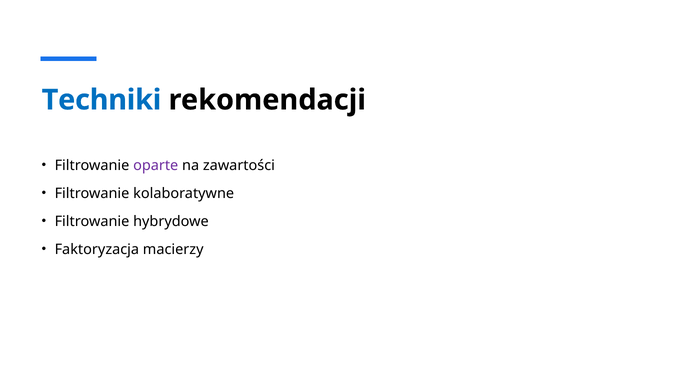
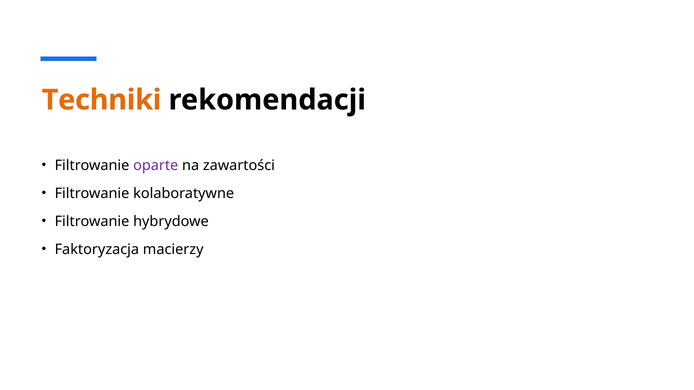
Techniki colour: blue -> orange (102, 100)
